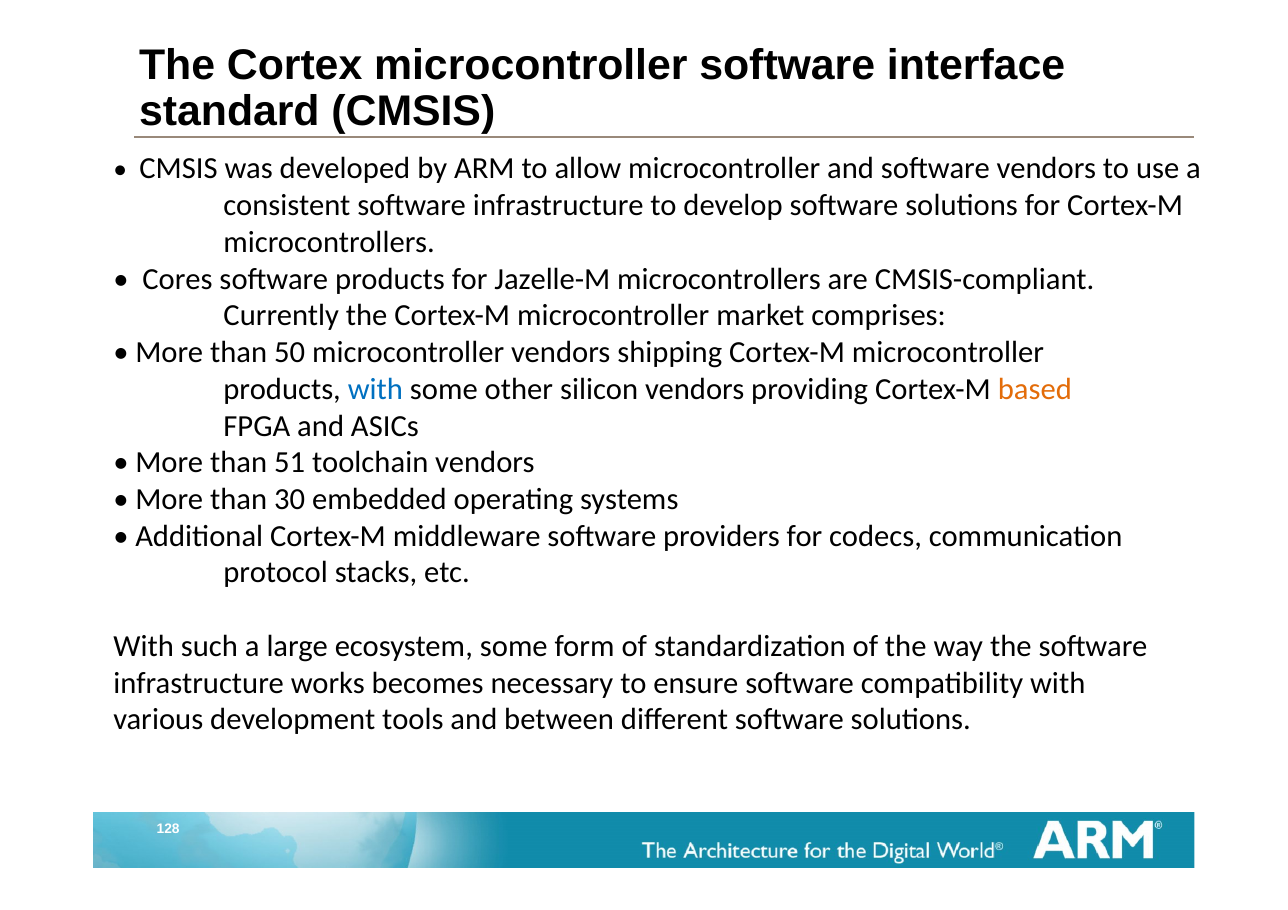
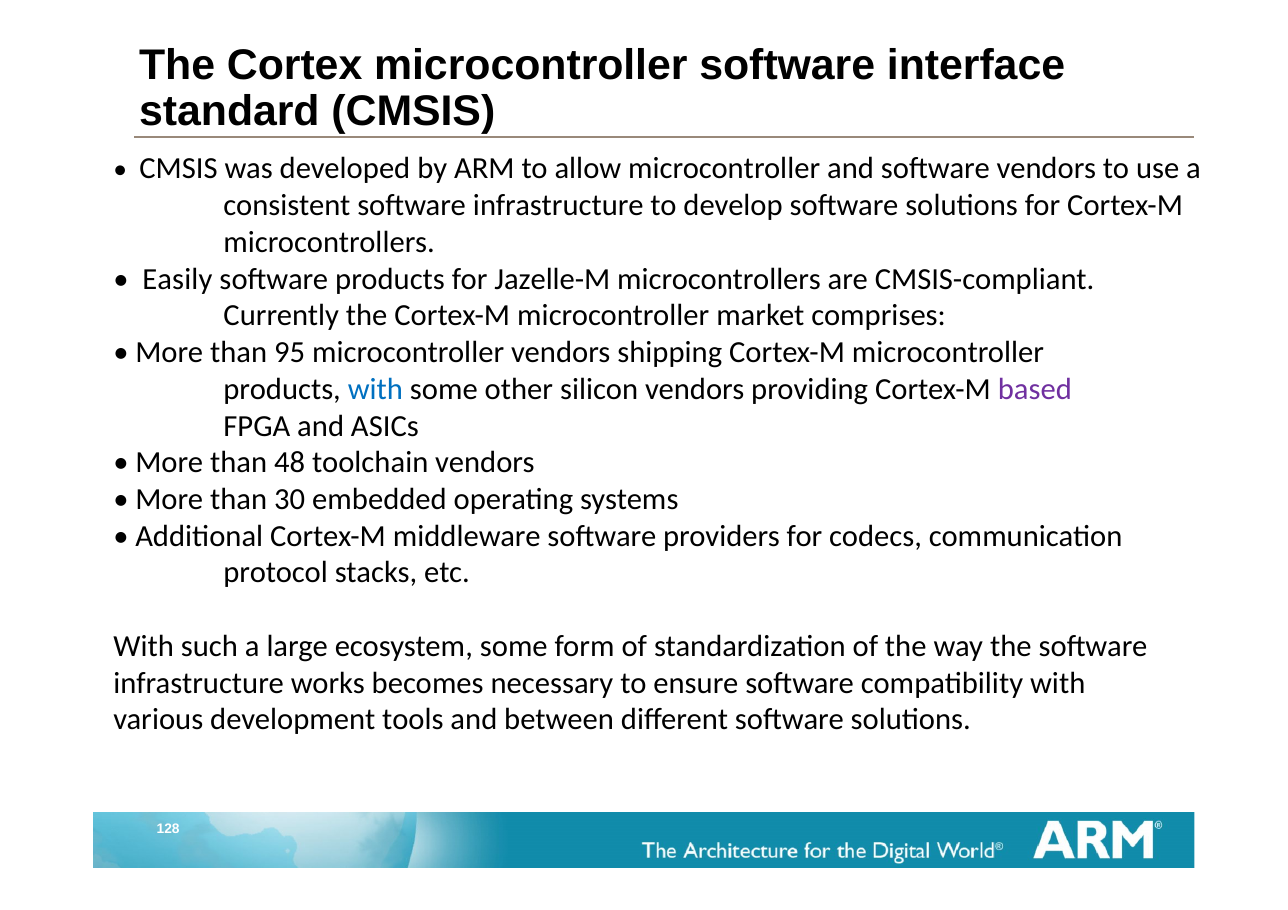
Cores: Cores -> Easily (177, 279)
50: 50 -> 95 (290, 353)
based colour: orange -> purple (1035, 389)
51: 51 -> 48 (290, 463)
